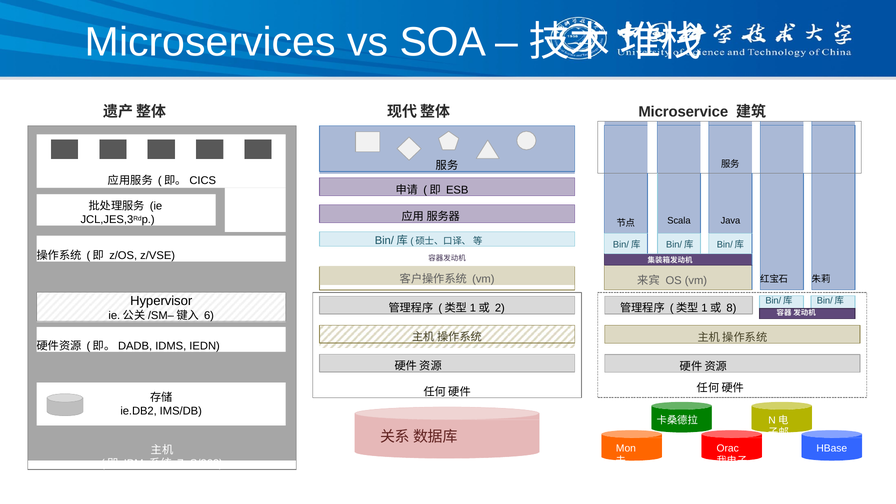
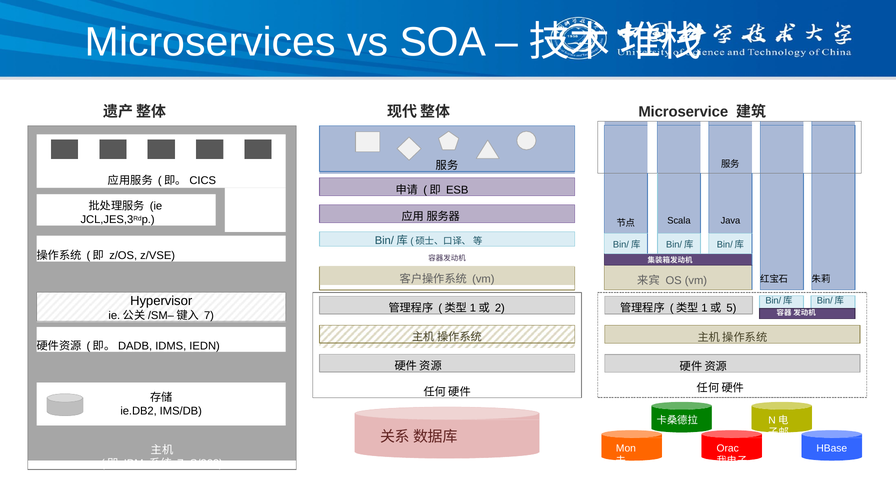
8: 8 -> 5 (731, 308)
6: 6 -> 7 (209, 315)
